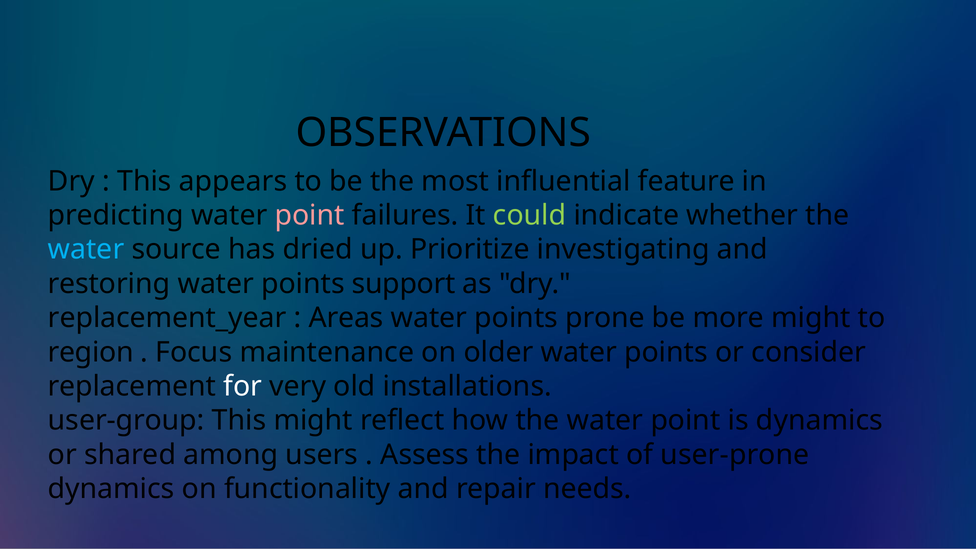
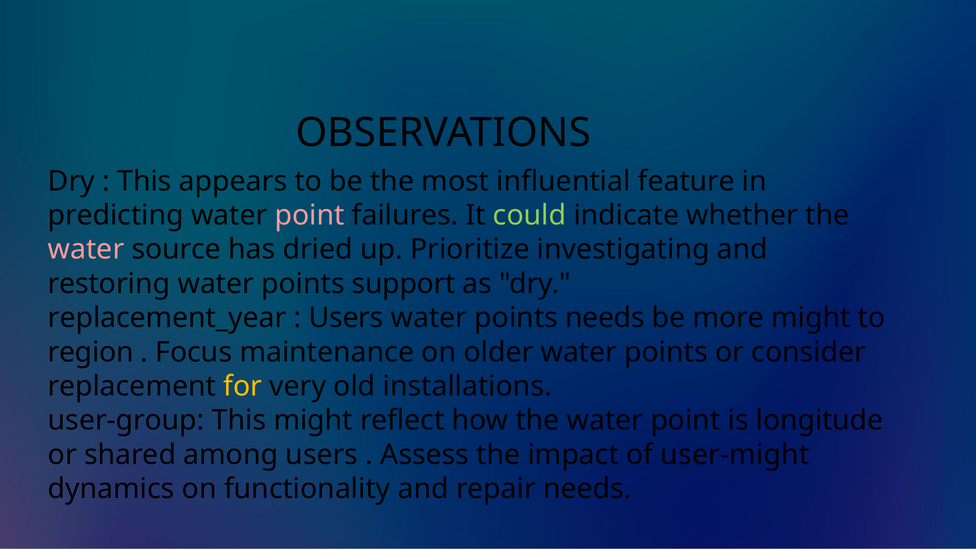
water colour: light blue -> pink (86, 250)
Areas: Areas -> Users (346, 318)
points prone: prone -> needs (605, 318)
for colour: white -> yellow (243, 386)
is dynamics: dynamics -> longitude (820, 420)
user-prone: user-prone -> user-might (735, 455)
